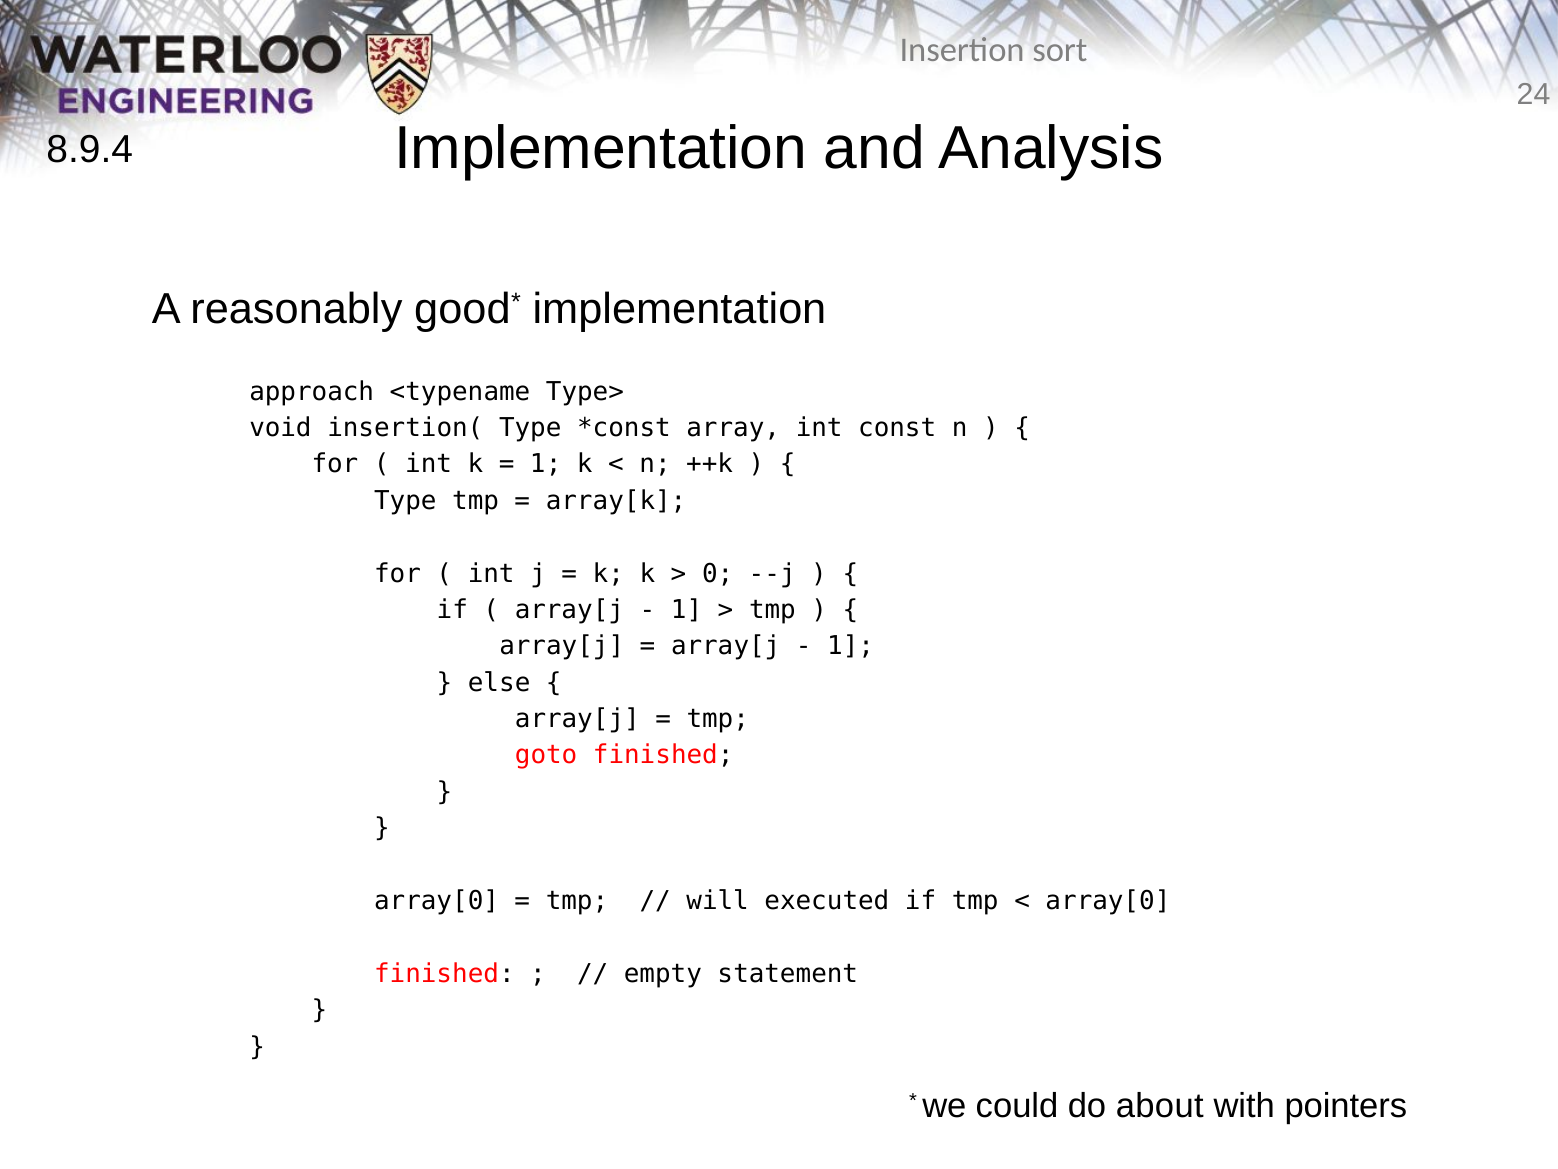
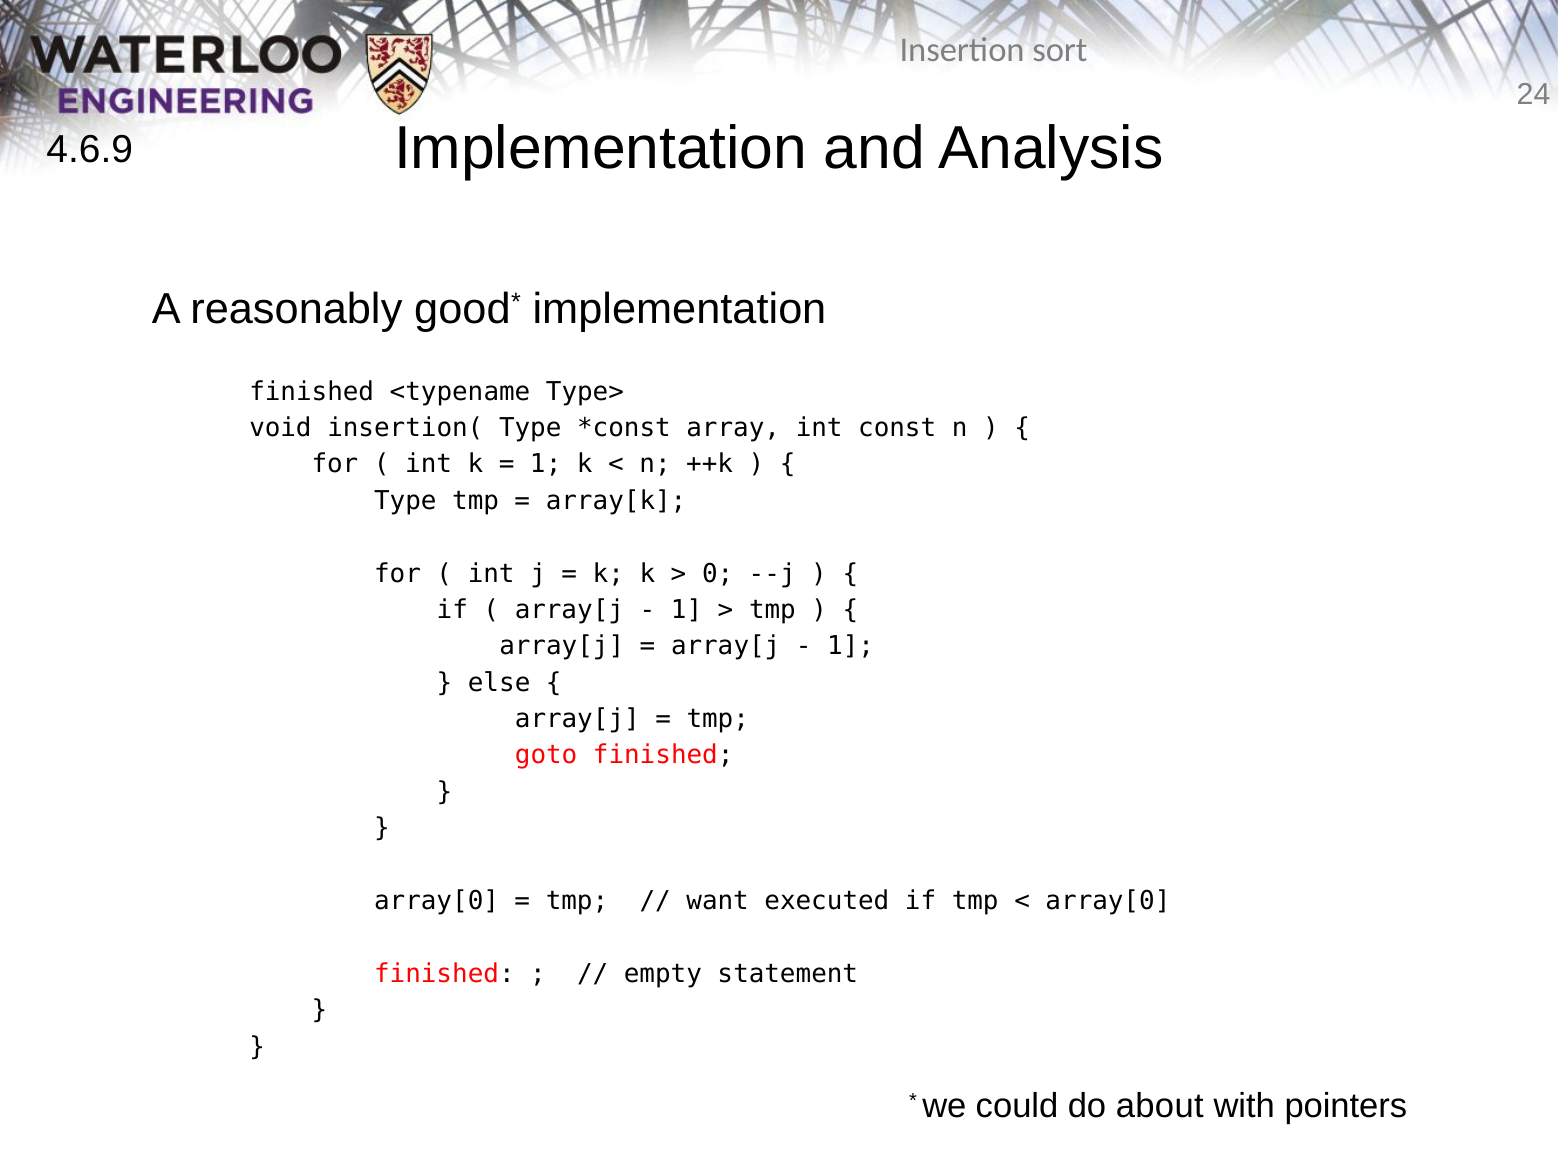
8.9.4: 8.9.4 -> 4.6.9 (90, 150)
approach: approach -> finished (312, 391)
will: will -> want (718, 901)
